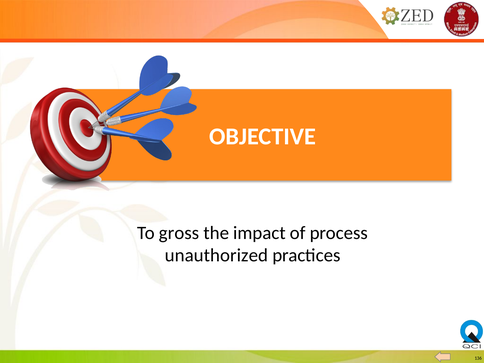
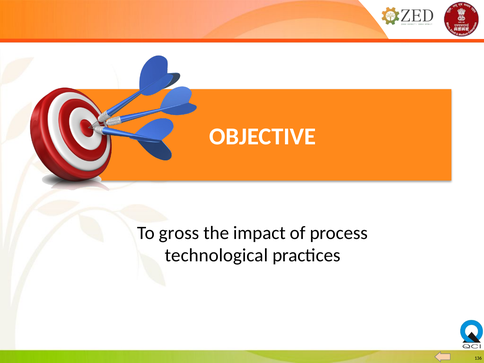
unauthorized: unauthorized -> technological (216, 255)
